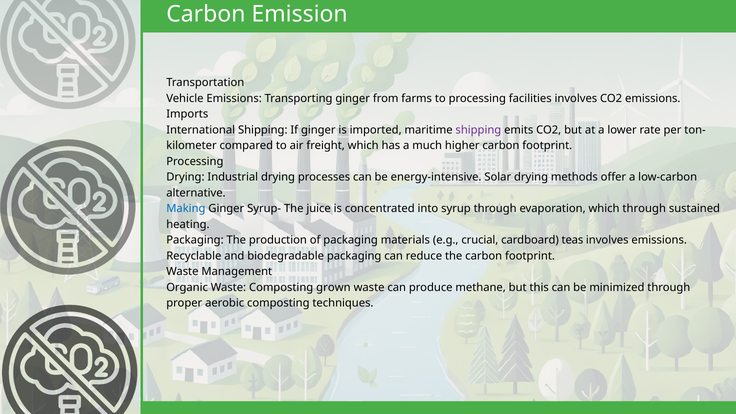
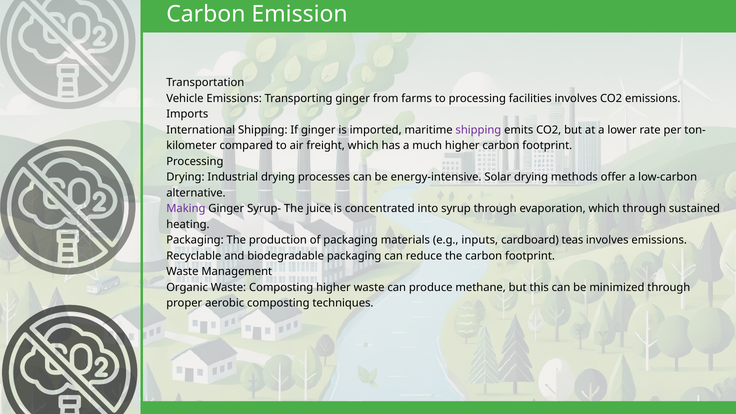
Making colour: blue -> purple (186, 209)
crucial: crucial -> inputs (480, 240)
Composting grown: grown -> higher (333, 287)
